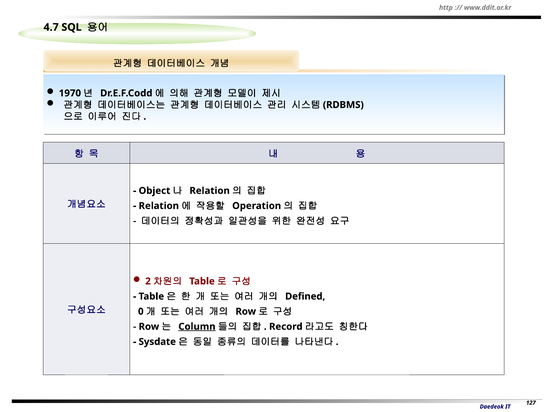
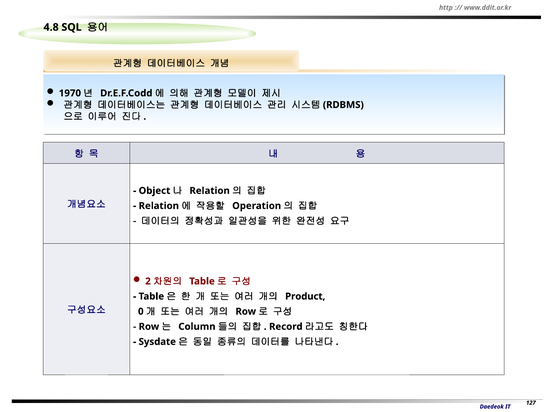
4.7: 4.7 -> 4.8 (51, 27)
Defined: Defined -> Product (305, 296)
Column underline: present -> none (197, 326)
